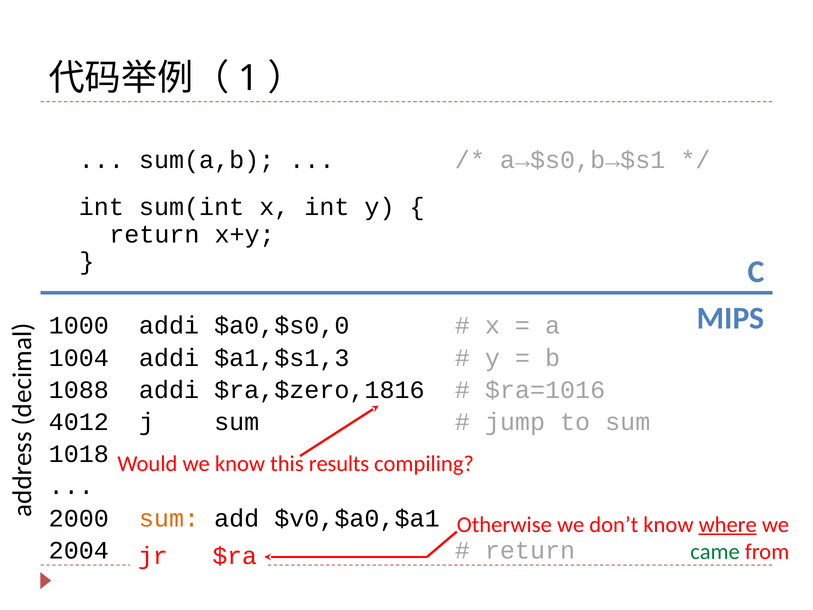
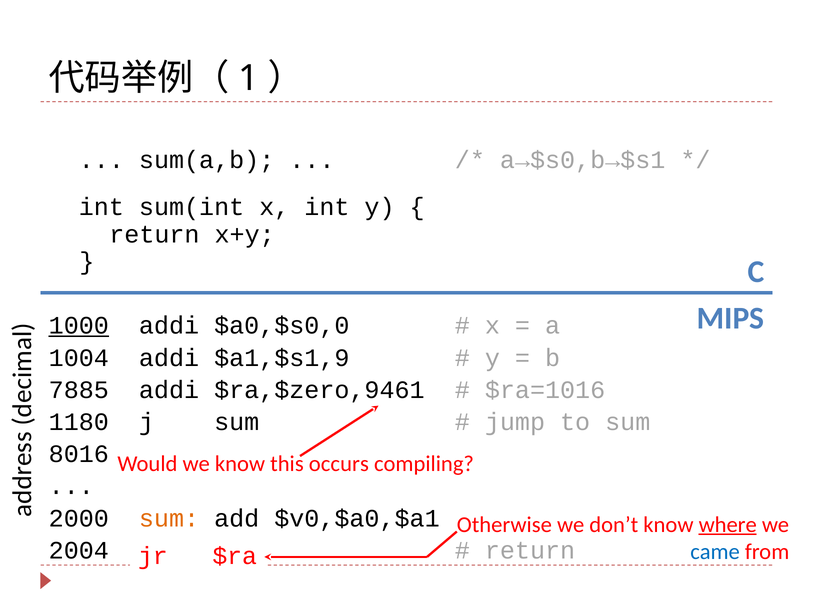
1000 underline: none -> present (79, 325)
$a1,$s1,3: $a1,$s1,3 -> $a1,$s1,9 (282, 358)
1088: 1088 -> 7885 (79, 390)
$ra,$zero,1816: $ra,$zero,1816 -> $ra,$zero,9461 (319, 390)
4012: 4012 -> 1180 (79, 422)
1018: 1018 -> 8016 (79, 454)
results: results -> occurs (339, 464)
came colour: green -> blue (715, 551)
